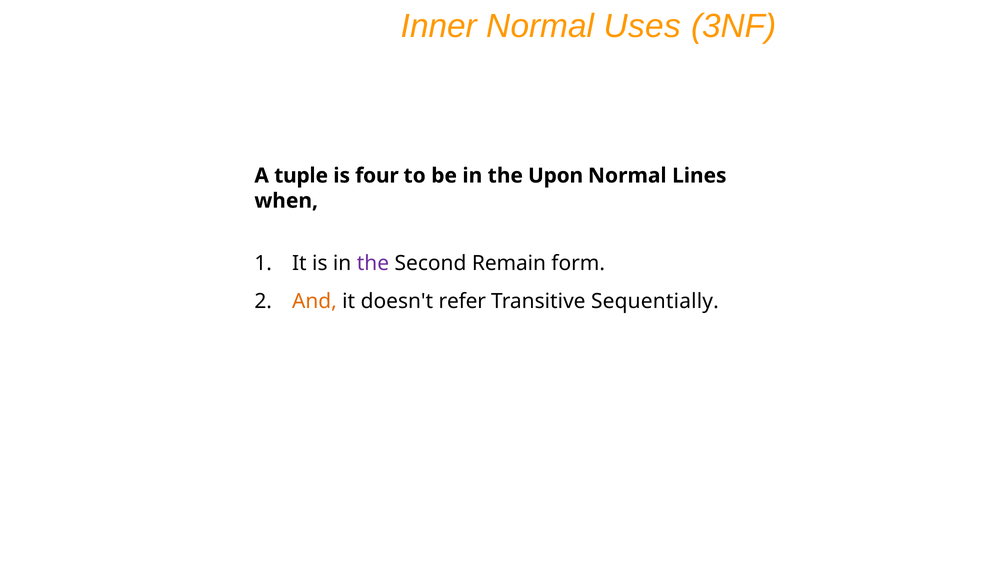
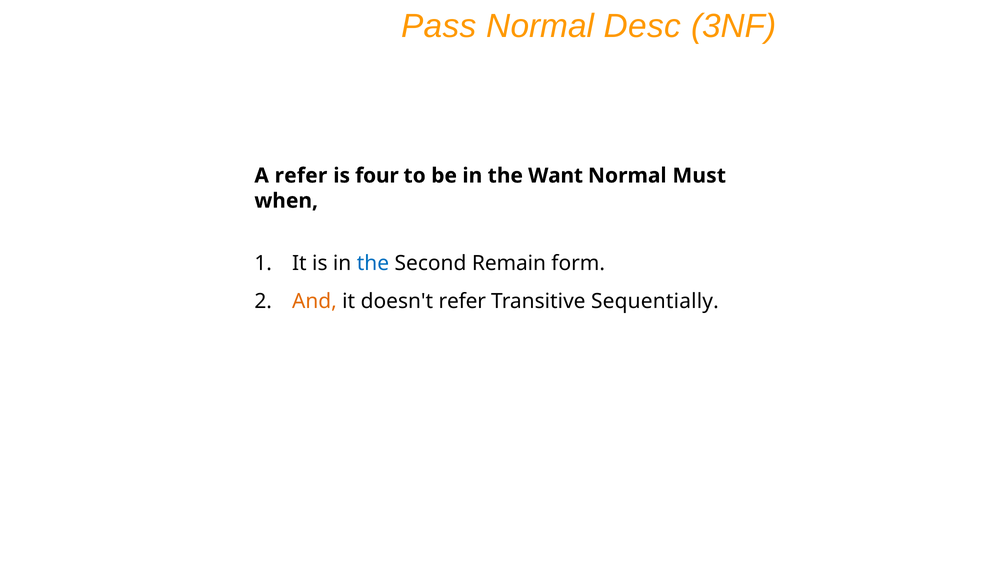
Inner: Inner -> Pass (439, 26)
Uses: Uses -> Desc (643, 26)
A tuple: tuple -> refer (301, 176)
Upon: Upon -> Want (556, 176)
Lines: Lines -> Must (699, 176)
the colour: purple -> blue (373, 263)
